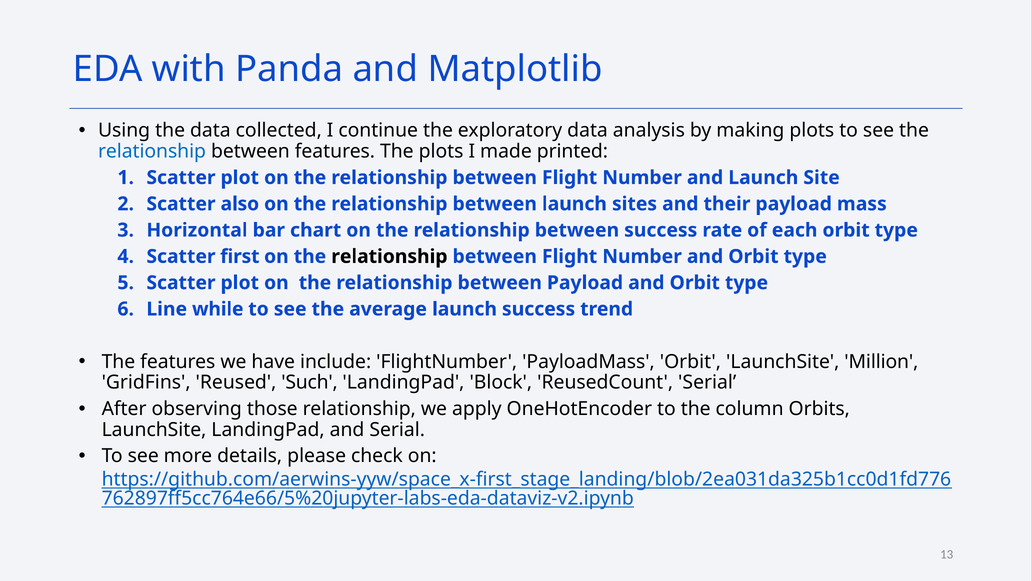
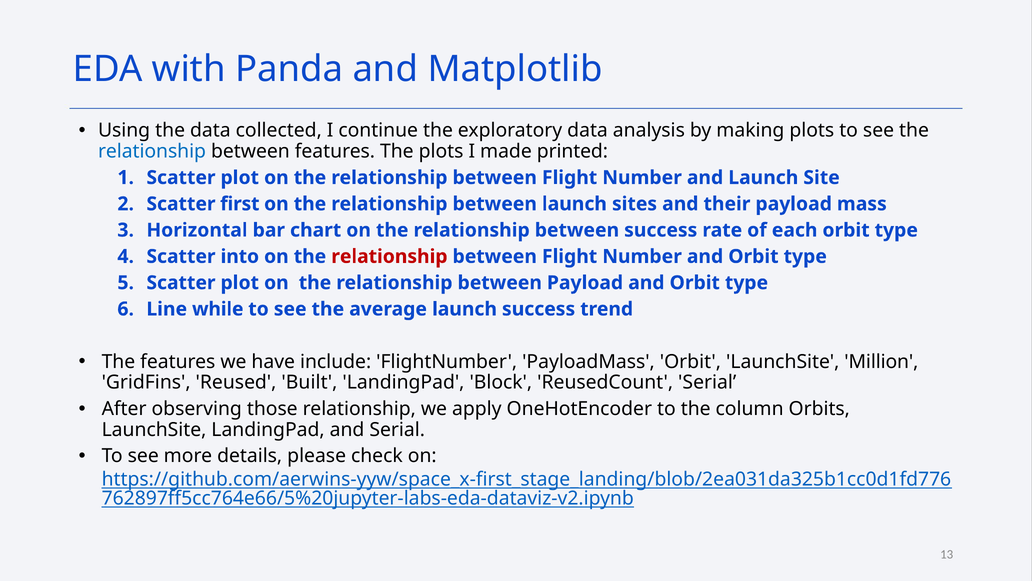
also: also -> first (240, 204)
first: first -> into (240, 256)
relationship colour: black -> red (389, 256)
Such: Such -> Built (309, 382)
